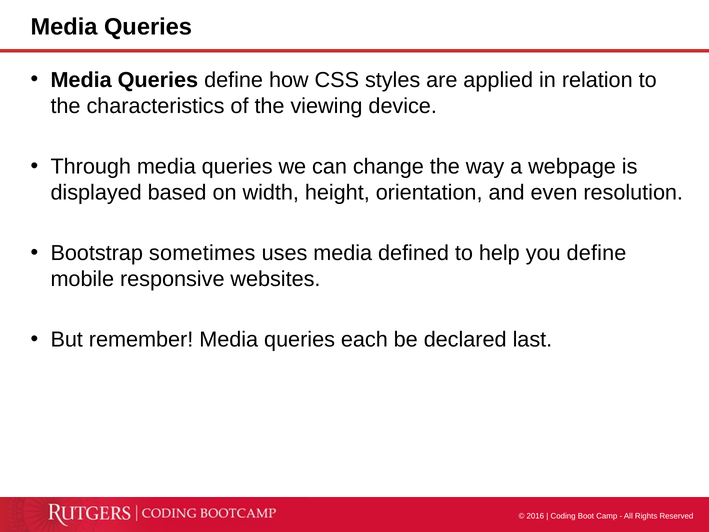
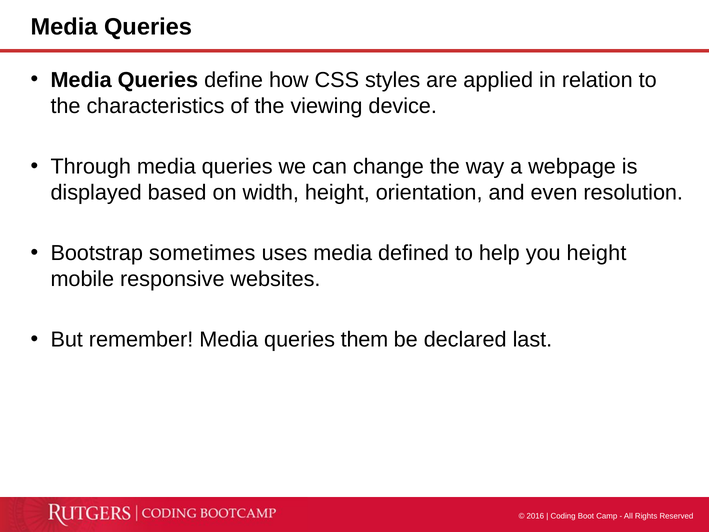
you define: define -> height (596, 253)
each: each -> them (364, 340)
